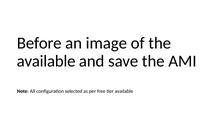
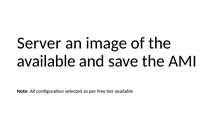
Before: Before -> Server (39, 43)
